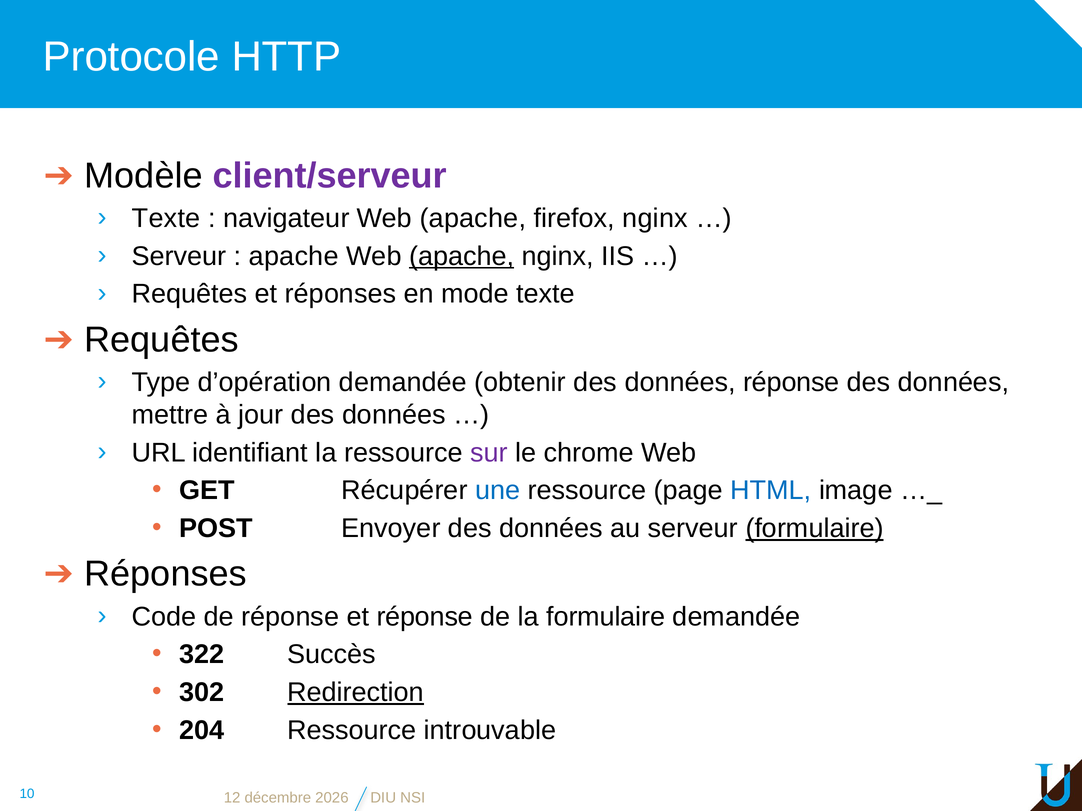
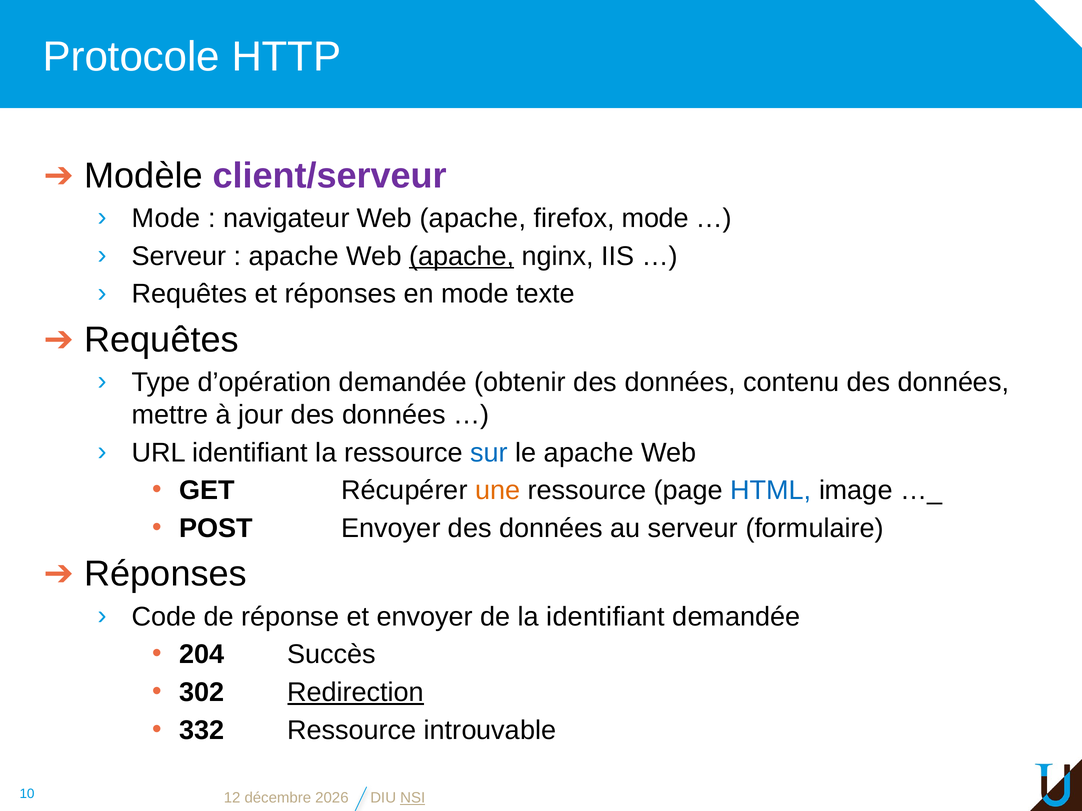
Texte: Texte -> Mode (166, 219)
firefox nginx: nginx -> mode (655, 219)
données réponse: réponse -> contenu (791, 383)
sur colour: purple -> blue (489, 453)
le chrome: chrome -> apache (589, 453)
une colour: blue -> orange (498, 491)
formulaire underline: present -> none (815, 529)
et réponse: réponse -> envoyer (425, 617)
la formulaire: formulaire -> identifiant (605, 617)
322: 322 -> 204 (202, 655)
204: 204 -> 332 (202, 731)
NSI underline: none -> present (413, 799)
